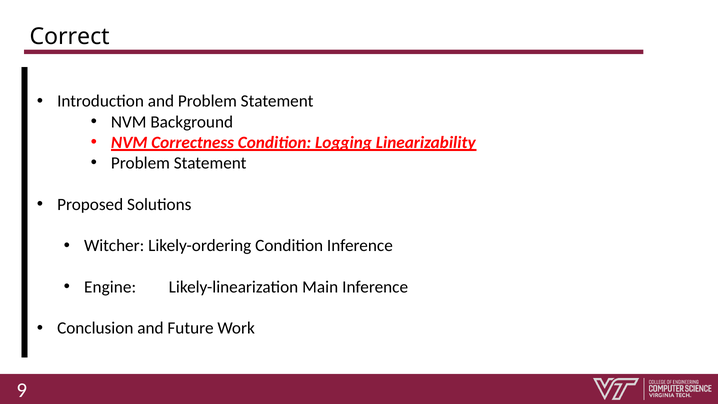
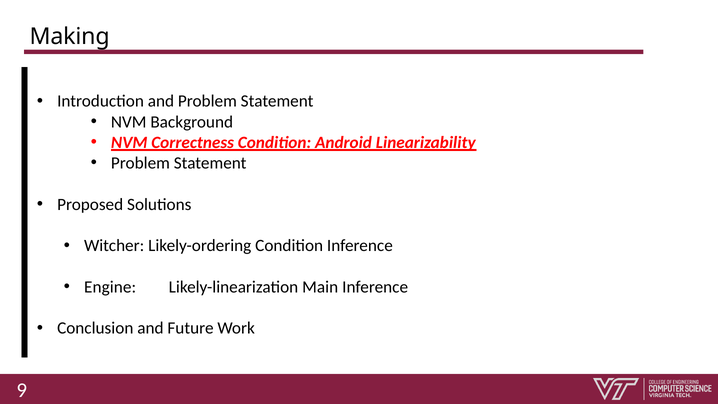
Correct: Correct -> Making (70, 36)
Logging: Logging -> Android (343, 143)
